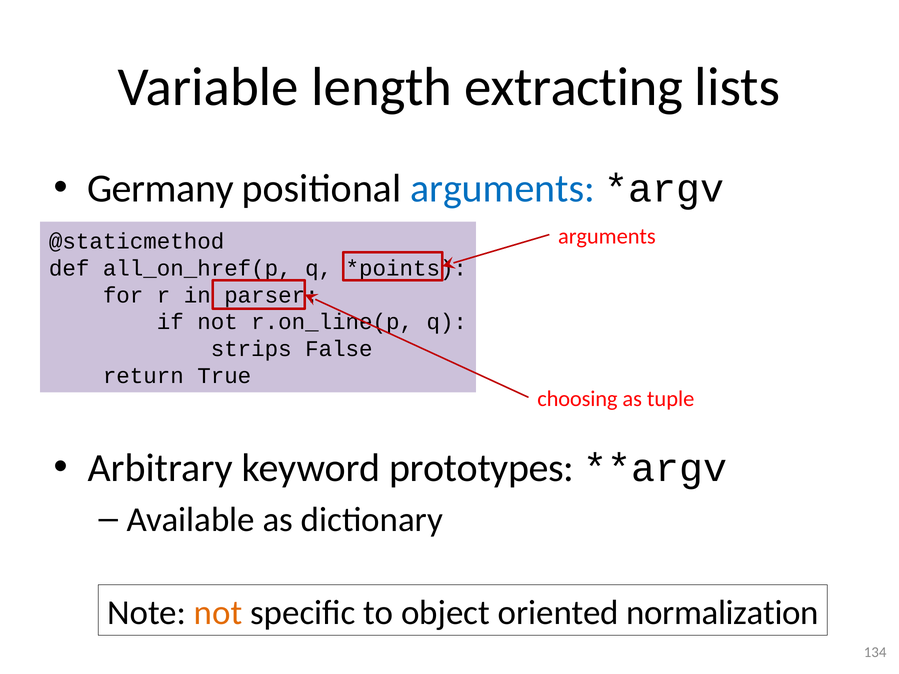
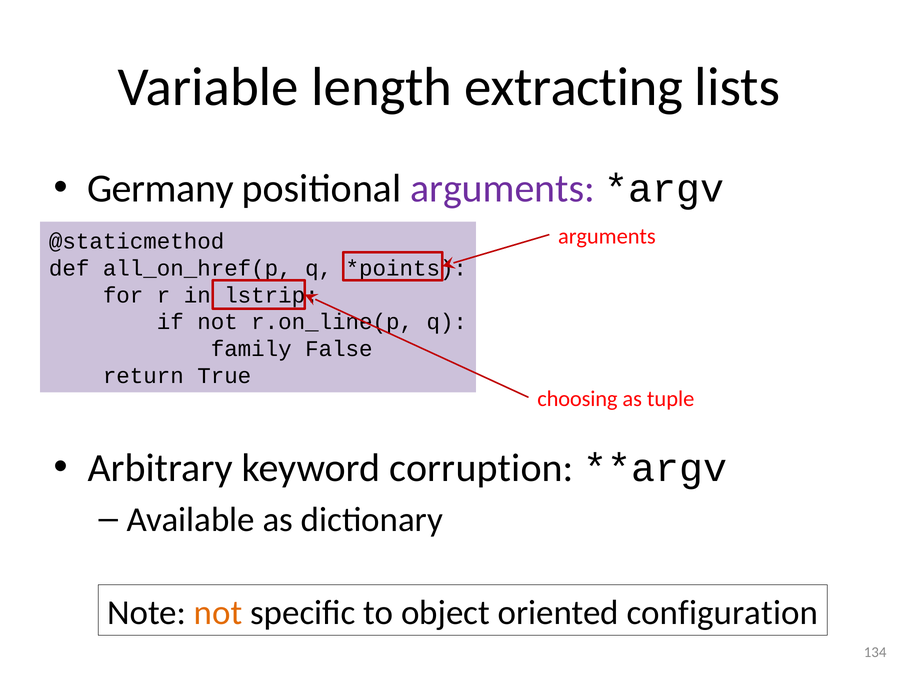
arguments colour: blue -> purple (503, 189)
parser: parser -> lstrip (271, 295)
strips: strips -> family (251, 349)
prototypes: prototypes -> corruption (481, 468)
normalization: normalization -> configuration (722, 613)
